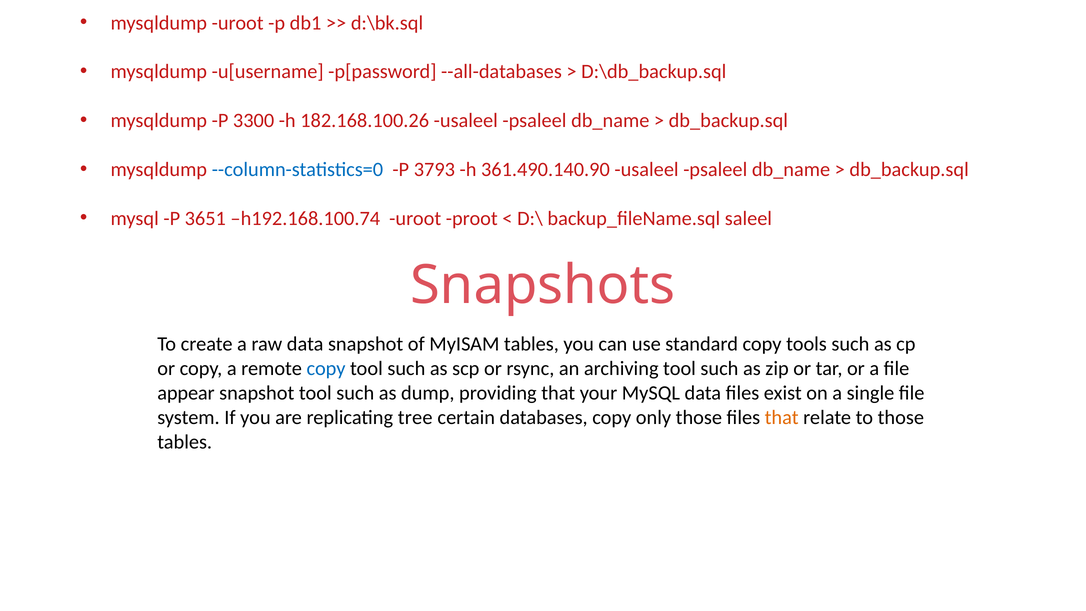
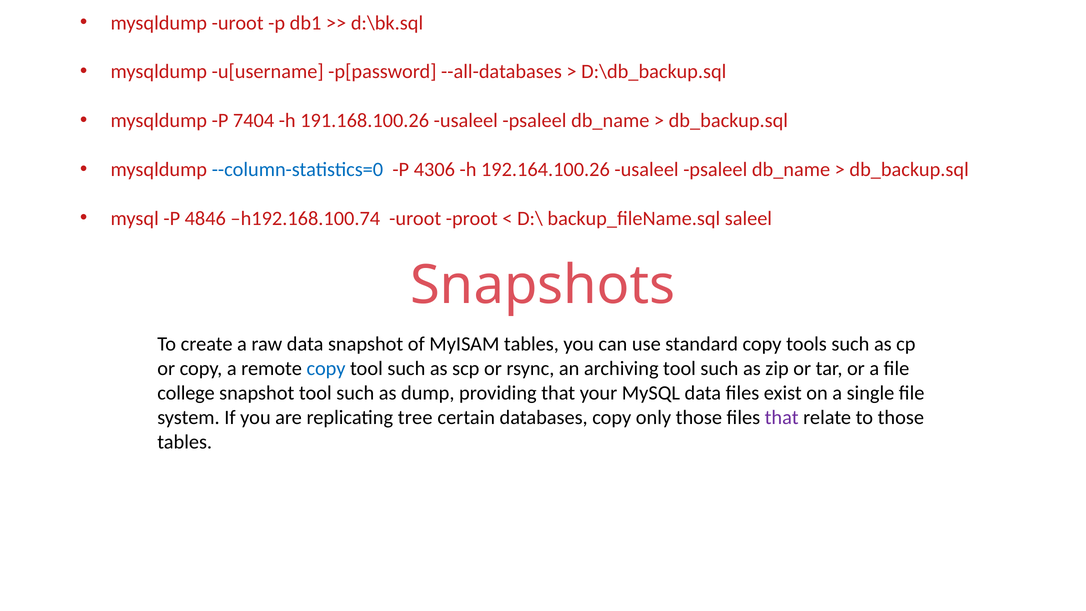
3300: 3300 -> 7404 (254, 121)
182.168.100.26: 182.168.100.26 -> 191.168.100.26 (365, 121)
3793: 3793 -> 4306 (434, 169)
361.490.140.90: 361.490.140.90 -> 192.164.100.26 (545, 169)
3651: 3651 -> 4846 (205, 218)
appear: appear -> college (186, 393)
that colour: orange -> purple (782, 418)
